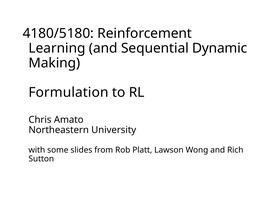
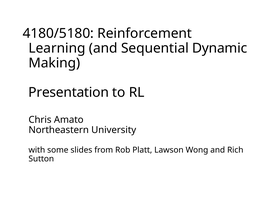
Formulation: Formulation -> Presentation (69, 93)
